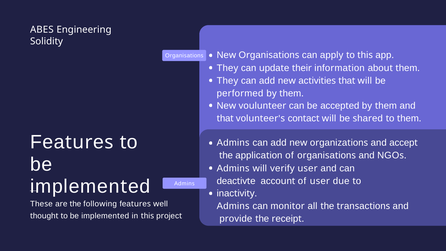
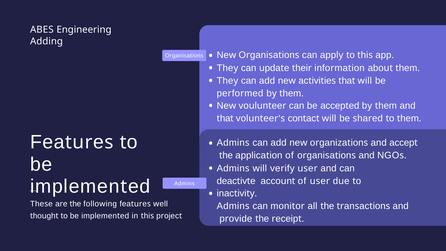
Solidity: Solidity -> Adding (46, 41)
